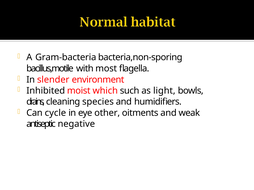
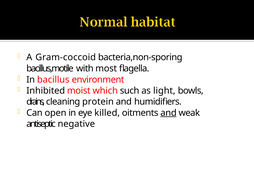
Gram-bacteria: Gram-bacteria -> Gram-coccoid (66, 57)
slender: slender -> bacillus (53, 80)
species: species -> protein (98, 102)
cycle: cycle -> open (55, 113)
other: other -> killed (107, 113)
and underline: none -> present (168, 113)
